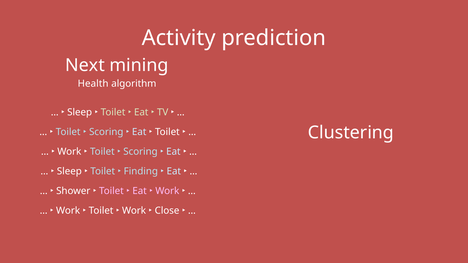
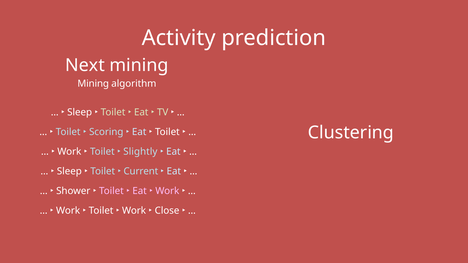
Health: Health -> Mining (93, 84)
Scoring: Scoring -> Slightly (140, 152)
Finding: Finding -> Current (141, 172)
